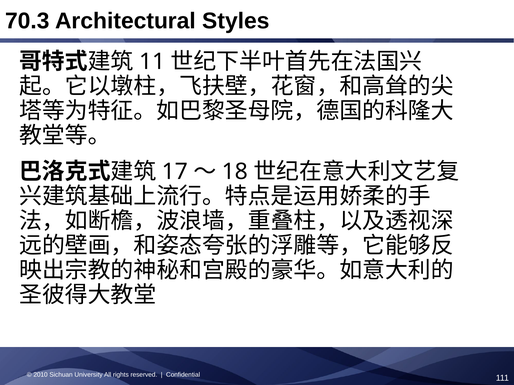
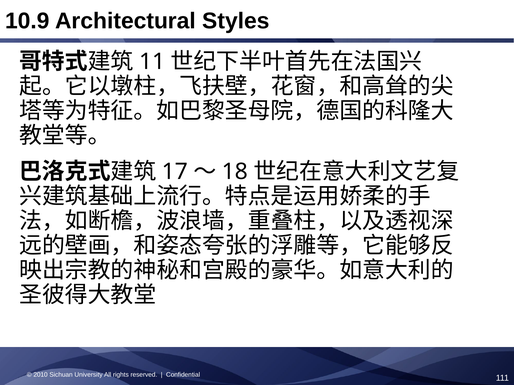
70.3: 70.3 -> 10.9 (27, 21)
